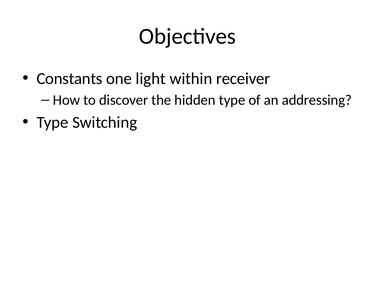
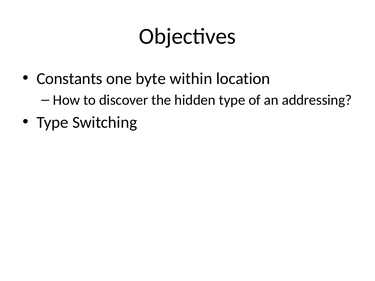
light: light -> byte (151, 79)
receiver: receiver -> location (243, 79)
